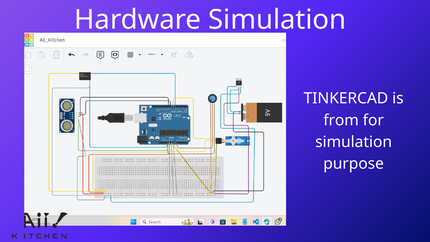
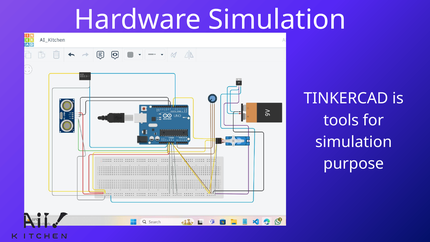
from: from -> tools (341, 120)
